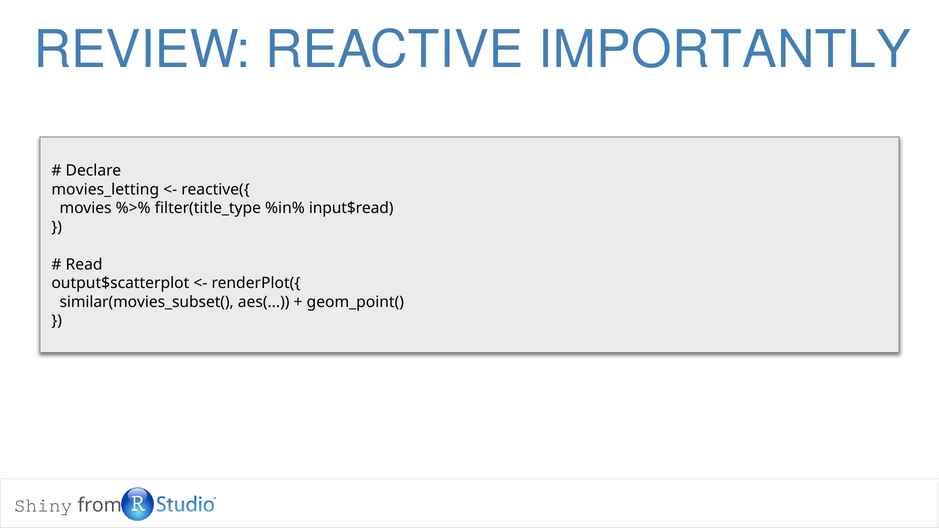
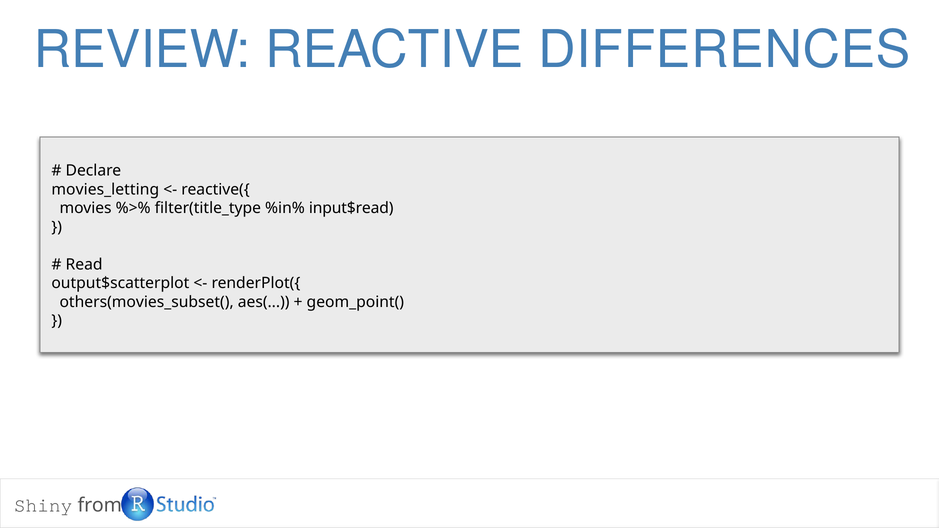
IMPORTANTLY: IMPORTANTLY -> DIFFERENCES (724, 50)
similar(movies_subset(: similar(movies_subset( -> others(movies_subset( (147, 302)
